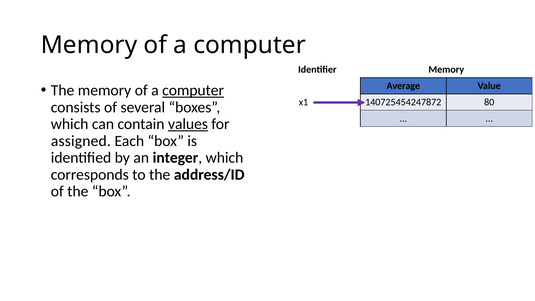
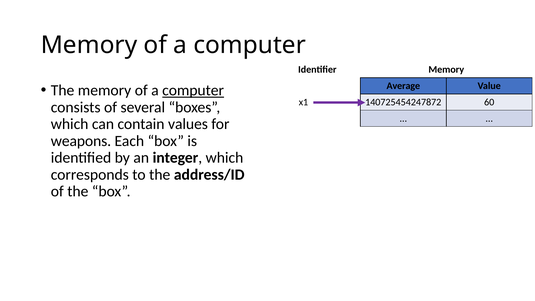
80: 80 -> 60 (489, 102)
values underline: present -> none (188, 124)
assigned: assigned -> weapons (81, 141)
